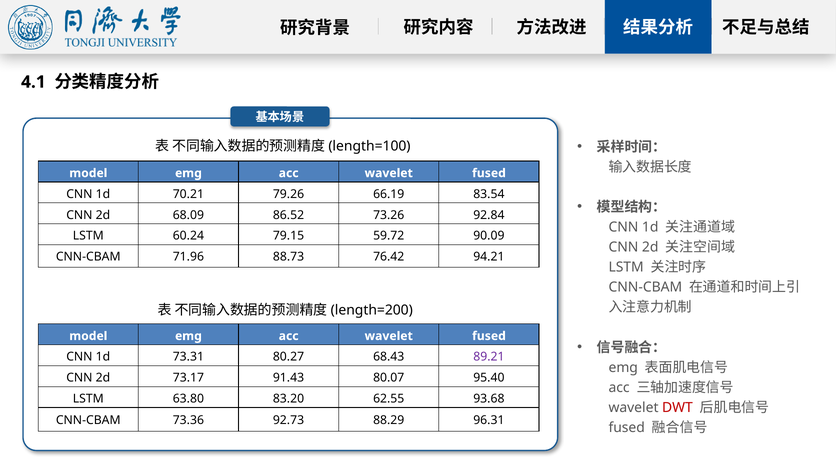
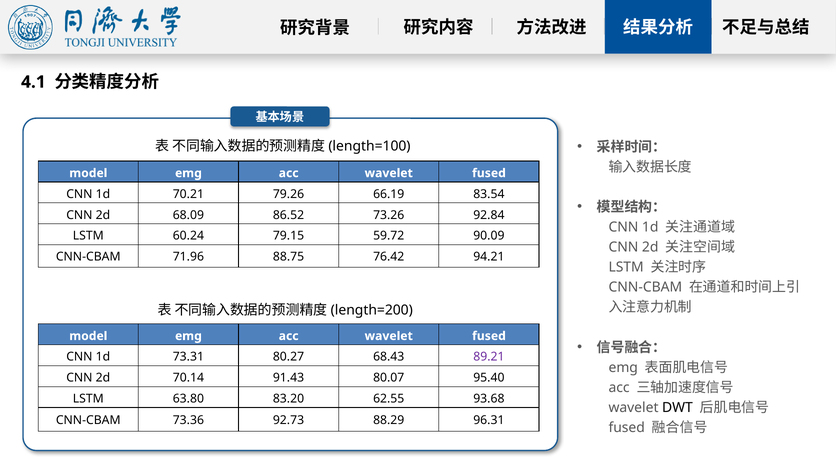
88.73: 88.73 -> 88.75 (289, 257)
73.17: 73.17 -> 70.14 (188, 378)
DWT colour: red -> black (677, 408)
